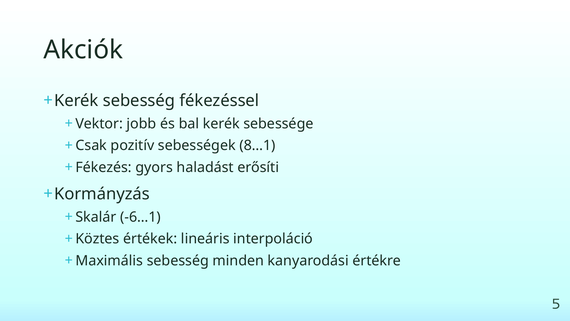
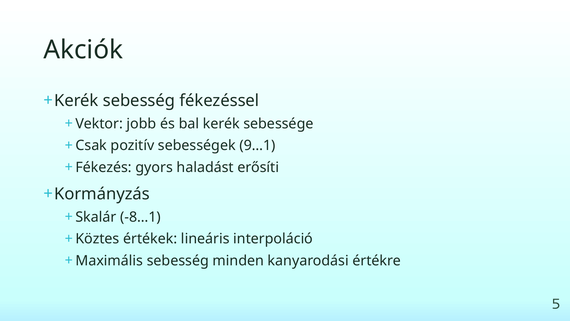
8…1: 8…1 -> 9…1 (257, 145)
-6…1: -6…1 -> -8…1 (141, 217)
